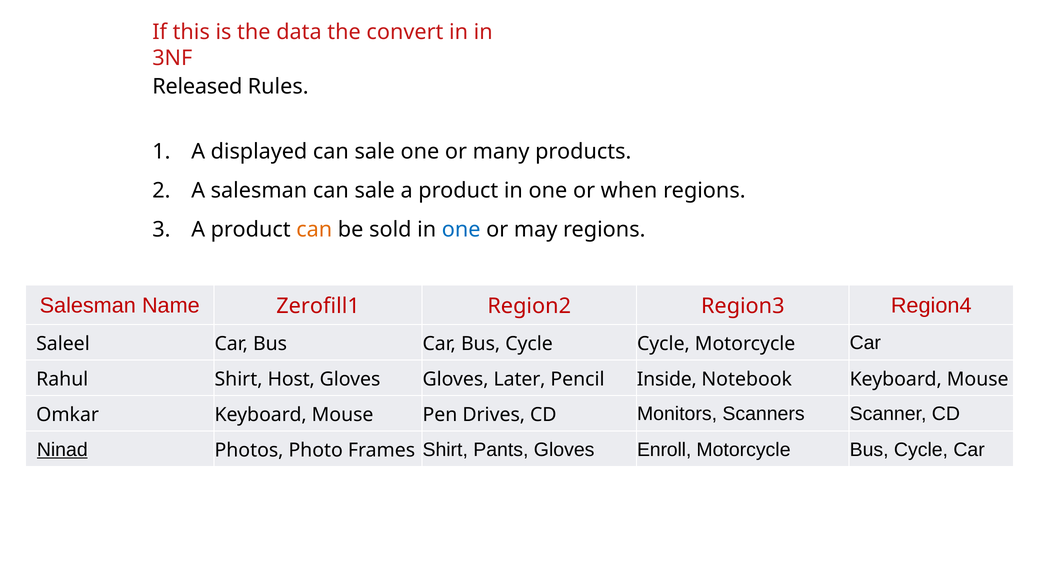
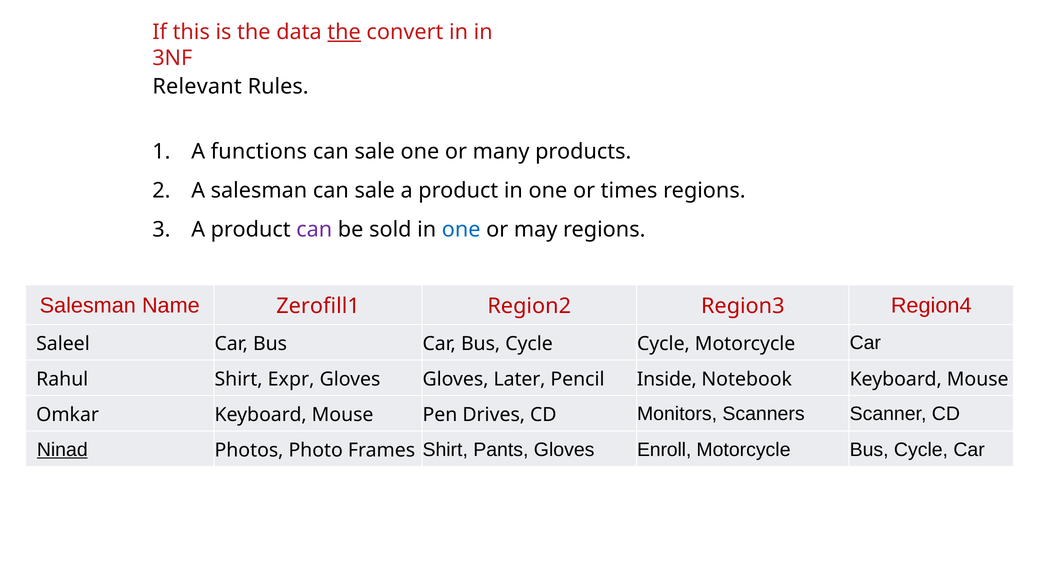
the underline: none -> present (344, 32)
Released: Released -> Relevant (197, 87)
displayed: displayed -> functions (259, 152)
when: when -> times (629, 191)
can colour: orange -> purple (314, 230)
Host: Host -> Expr (291, 379)
